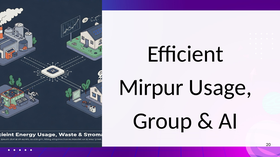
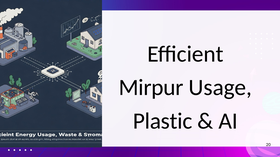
Group: Group -> Plastic (163, 121)
